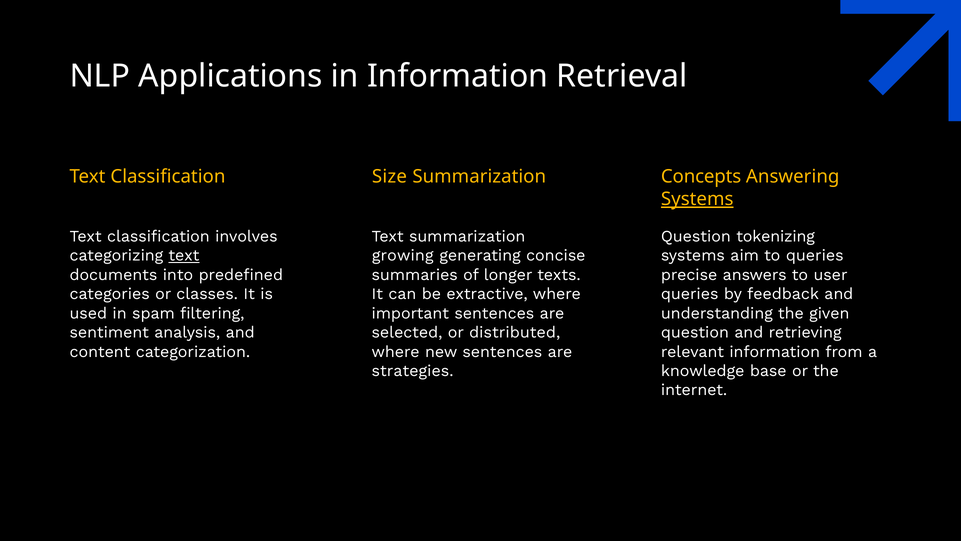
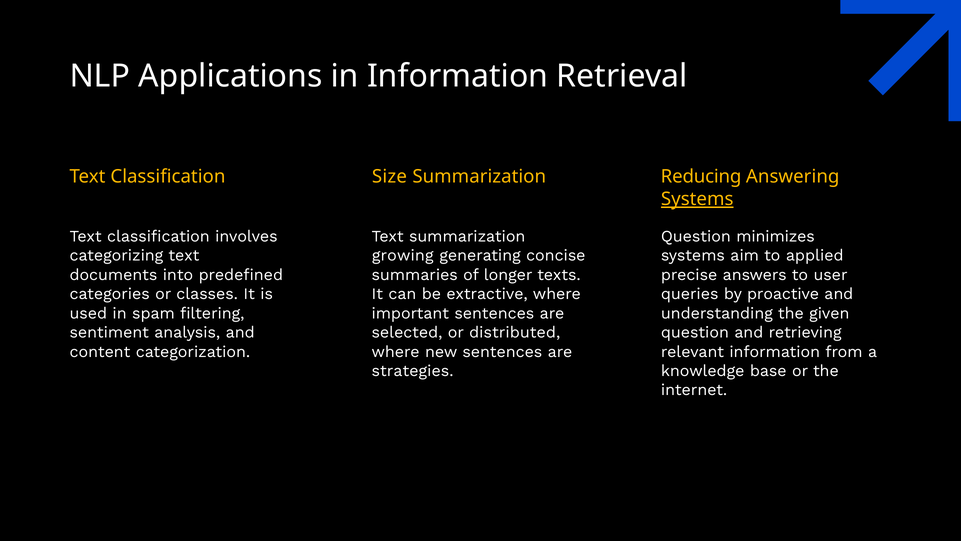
Concepts: Concepts -> Reducing (701, 177)
tokenizing: tokenizing -> minimizes (776, 236)
text underline: present -> none (184, 255)
to queries: queries -> applied (815, 255)
feedback: feedback -> proactive (783, 294)
